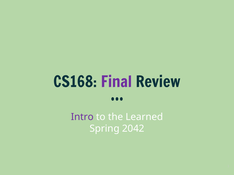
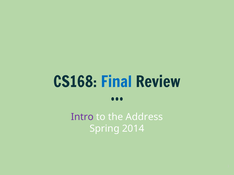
Final colour: purple -> blue (116, 82)
Learned: Learned -> Address (144, 117)
2042: 2042 -> 2014 (133, 129)
